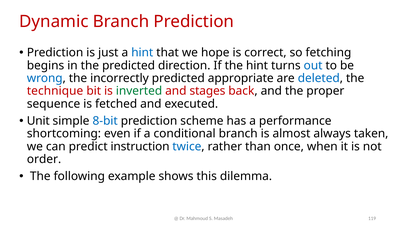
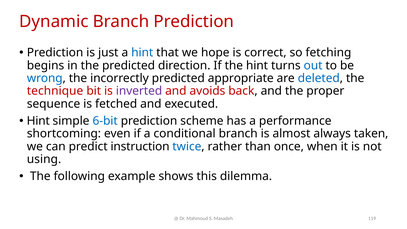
inverted colour: green -> purple (139, 91)
stages: stages -> avoids (207, 91)
Unit: Unit -> Hint (38, 121)
8-bit: 8-bit -> 6-bit (105, 121)
order: order -> using (44, 159)
